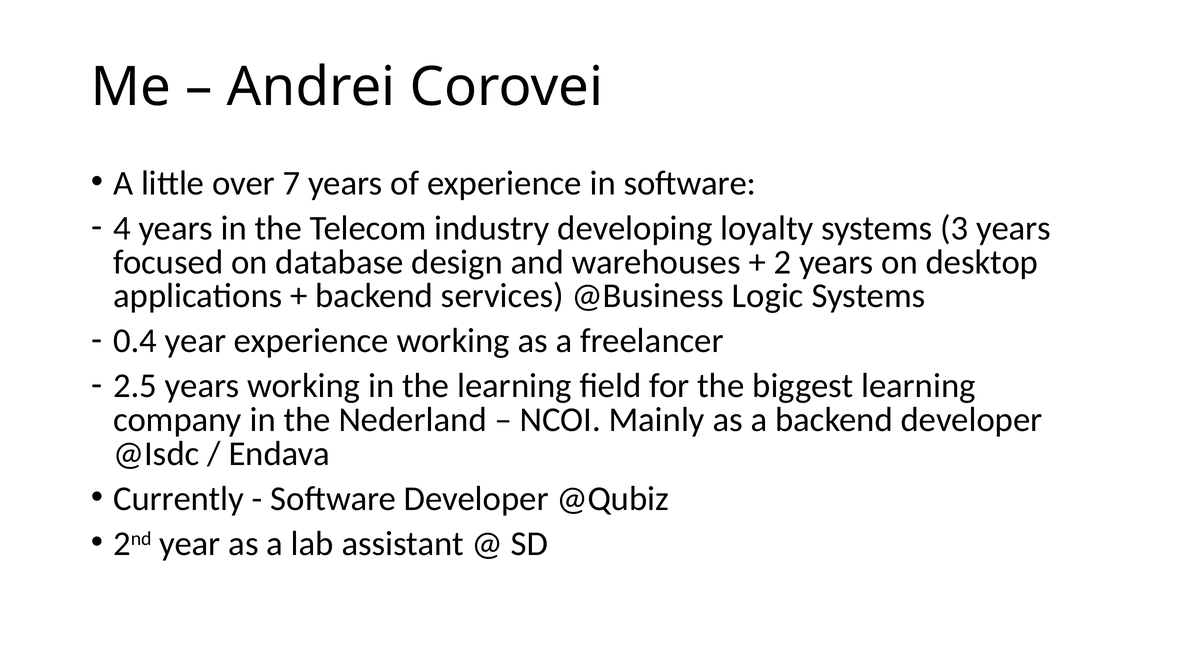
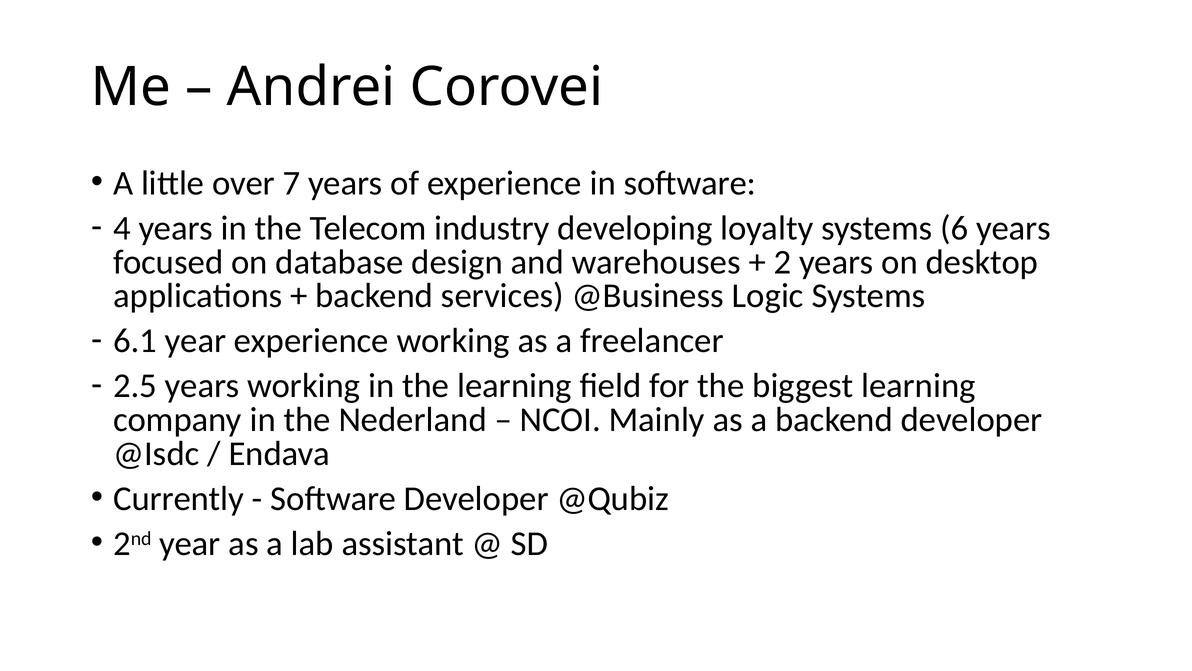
3: 3 -> 6 (954, 228)
0.4: 0.4 -> 6.1 (135, 341)
